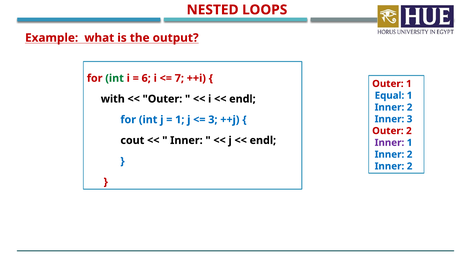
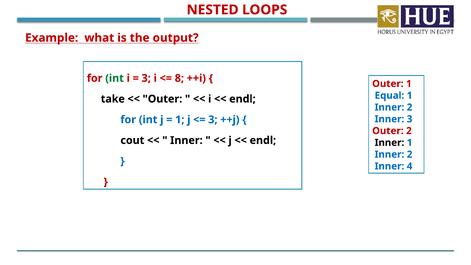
6: 6 -> 3 (146, 78)
7: 7 -> 8 (179, 78)
with: with -> take (113, 99)
Inner colour: purple -> black (389, 143)
2: 2 -> 4 (410, 166)
